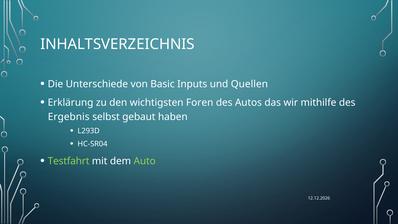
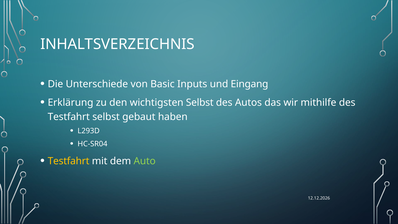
Quellen: Quellen -> Eingang (249, 84)
wichtigsten Foren: Foren -> Selbst (200, 102)
Ergebnis: Ergebnis -> Testfahrt (69, 117)
Testfahrt colour: light green -> yellow (69, 161)
